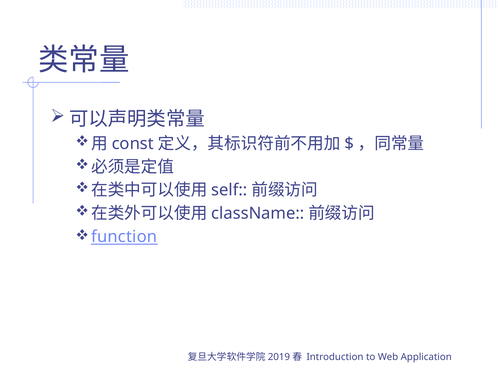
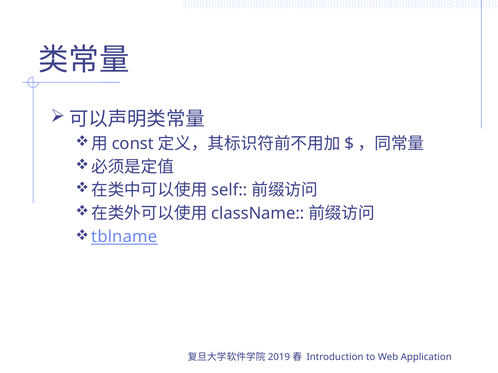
function: function -> tblname (124, 237)
